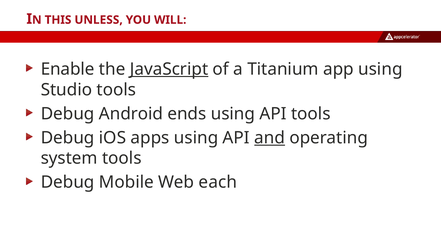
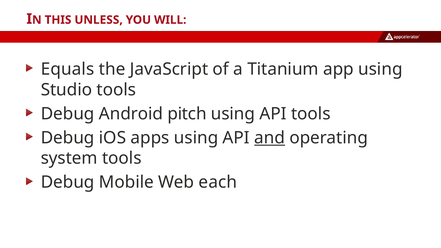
Enable: Enable -> Equals (68, 69)
JavaScript underline: present -> none (169, 69)
ends: ends -> pitch (187, 114)
